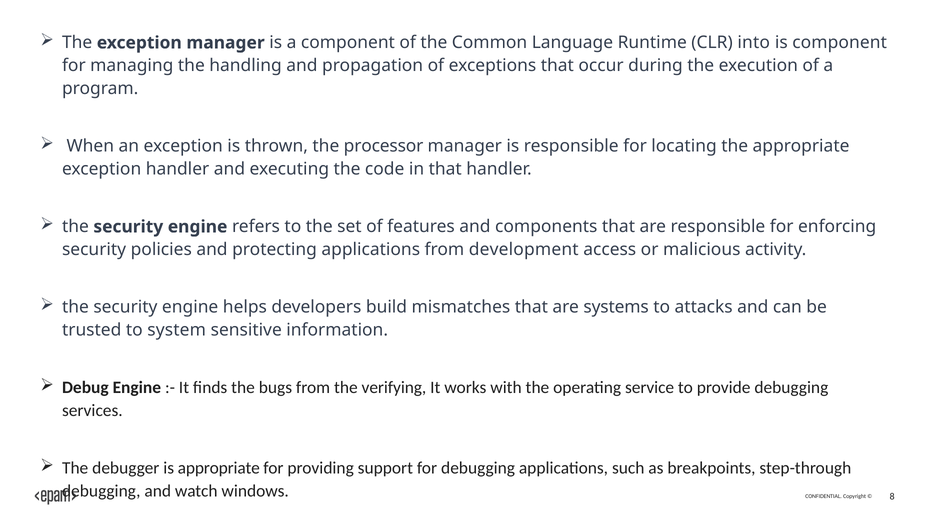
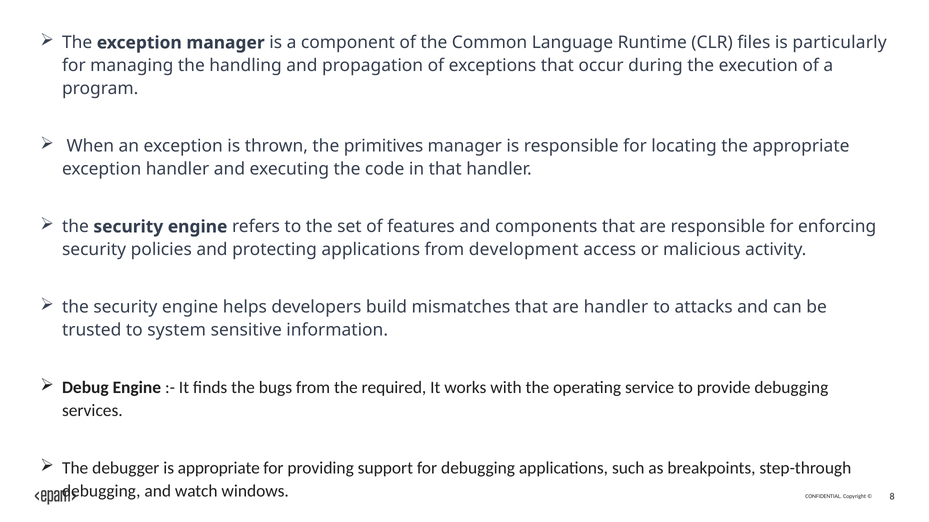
into: into -> files (754, 43)
is component: component -> particularly (840, 43)
processor: processor -> primitives (384, 146)
are systems: systems -> handler (616, 308)
verifying: verifying -> required (394, 388)
